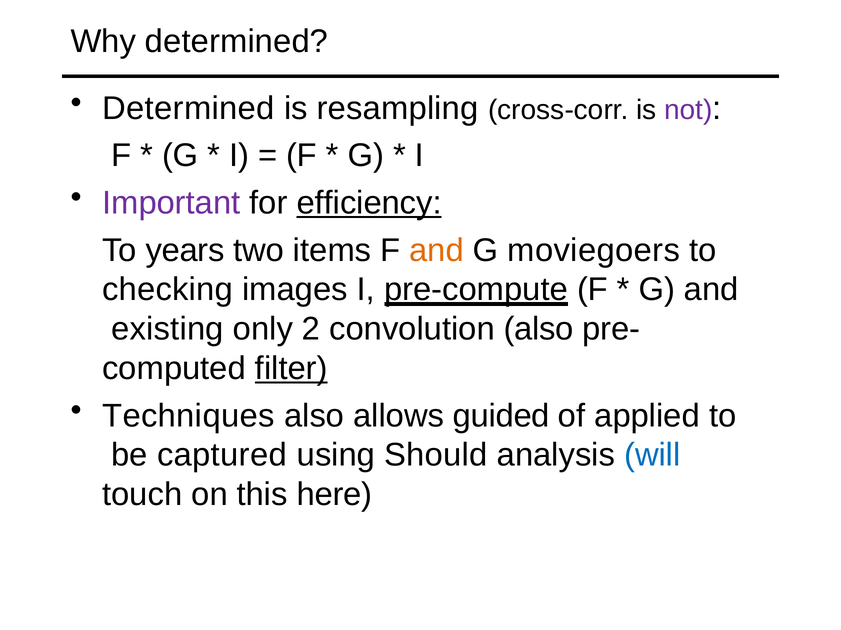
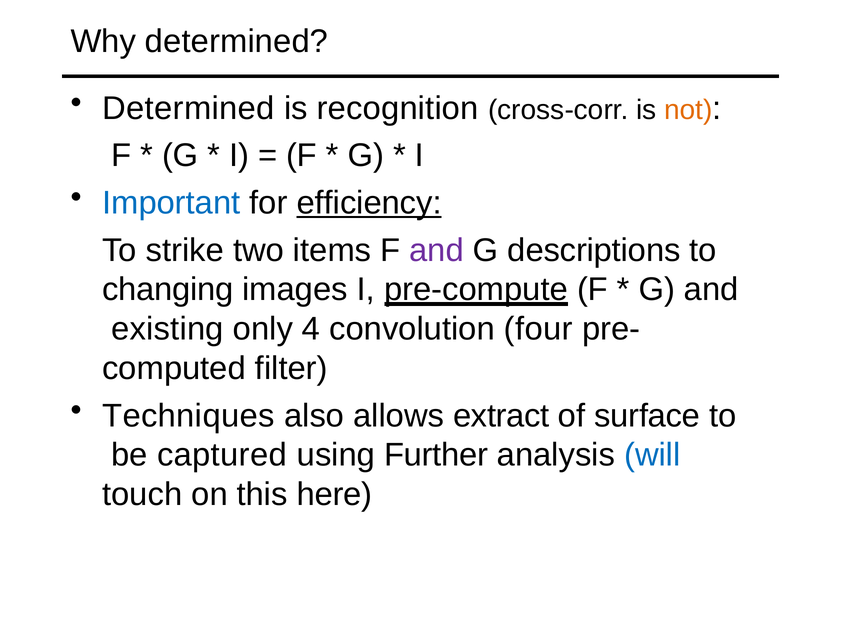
resampling: resampling -> recognition (398, 108)
not colour: purple -> orange (688, 110)
Important colour: purple -> blue (171, 203)
years: years -> strike (185, 250)
and colour: orange -> purple (437, 250)
moviegoers: moviegoers -> descriptions (594, 250)
checking: checking -> changing (168, 290)
2: 2 -> 4 (311, 329)
convolution also: also -> four (538, 329)
filter underline: present -> none (291, 368)
guided: guided -> extract (501, 416)
applied: applied -> surface (647, 416)
Should: Should -> Further (436, 455)
